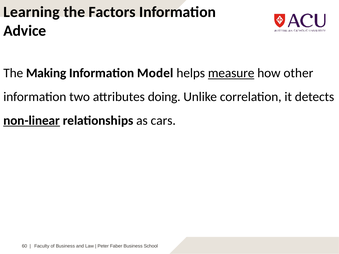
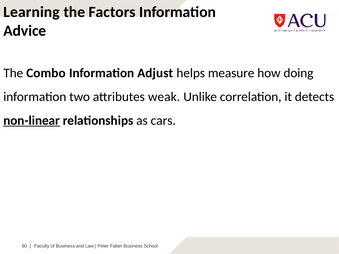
Making: Making -> Combo (46, 73)
Model: Model -> Adjust (155, 73)
measure underline: present -> none (231, 73)
other: other -> doing (298, 73)
doing: doing -> weak (164, 97)
